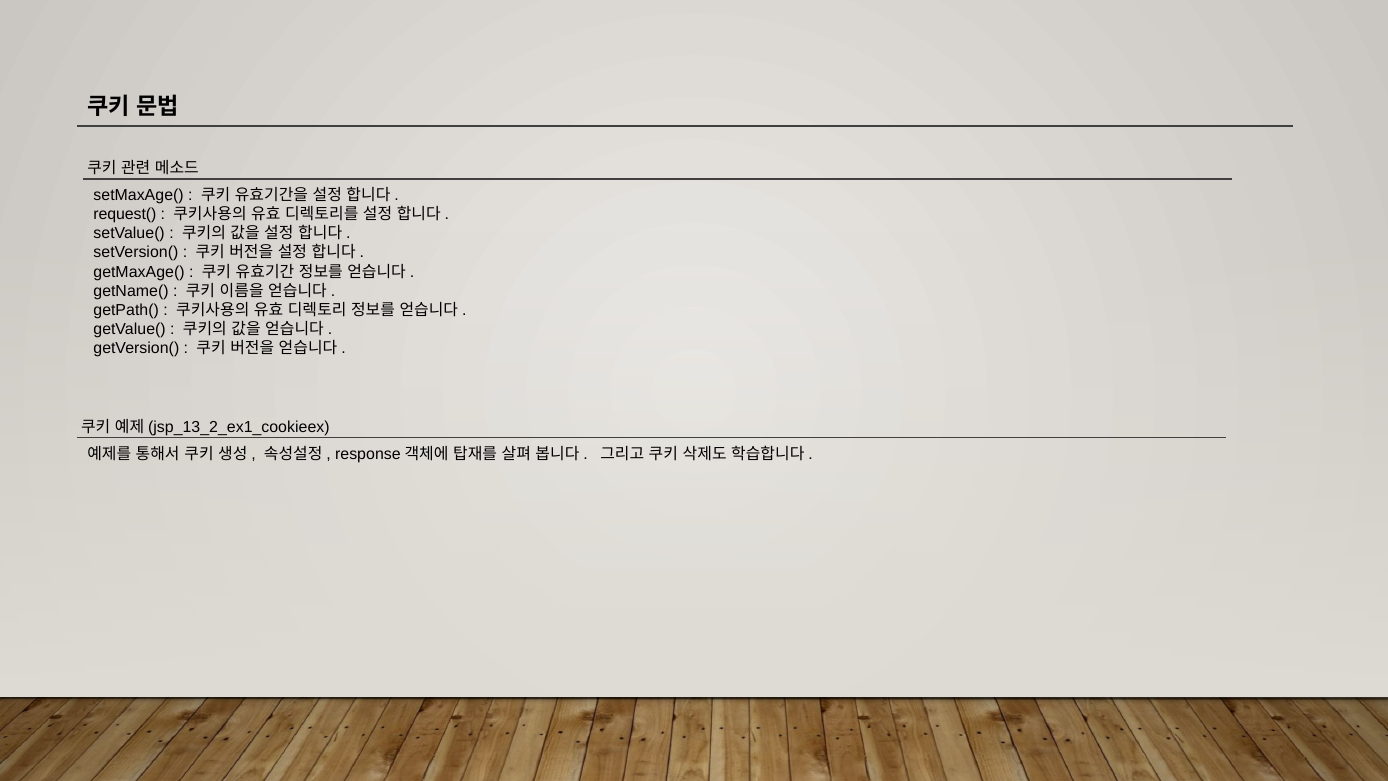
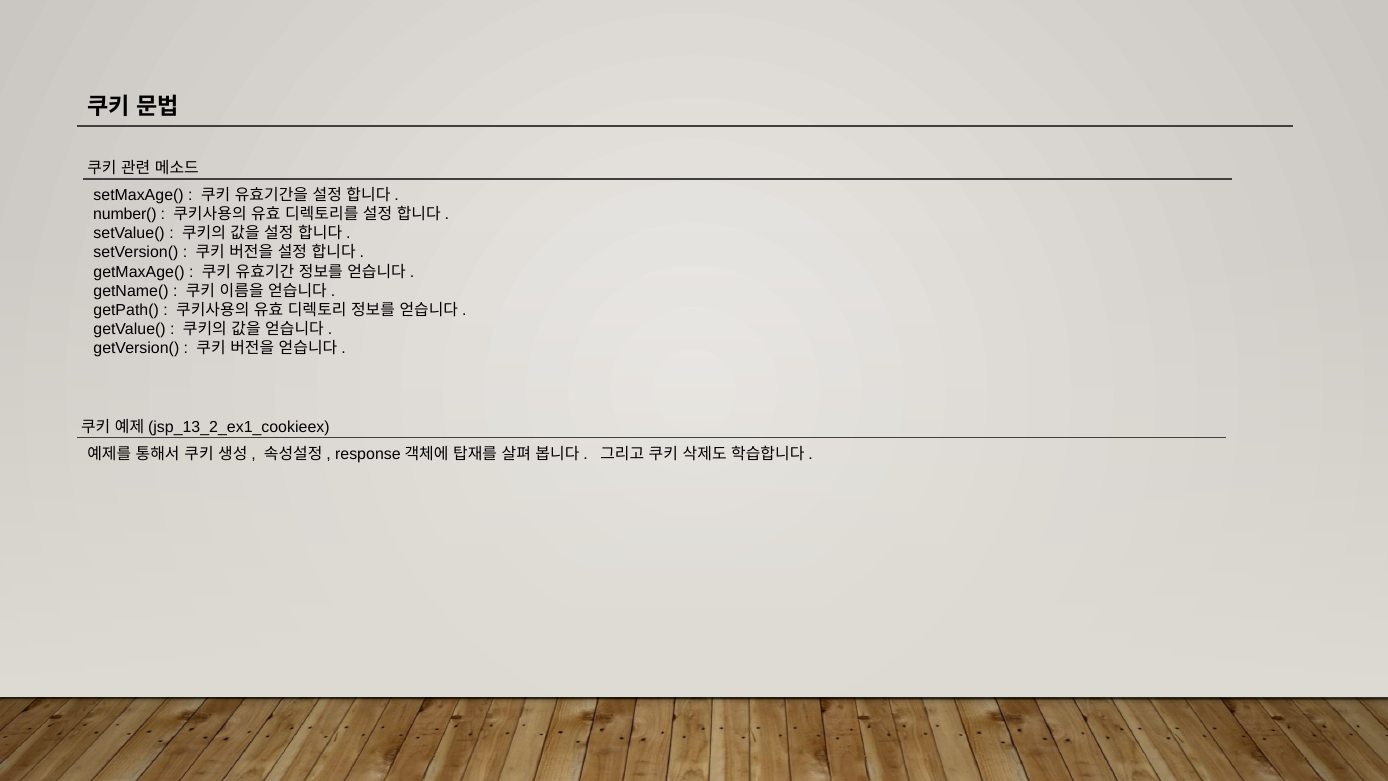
request(: request( -> number( (125, 214)
